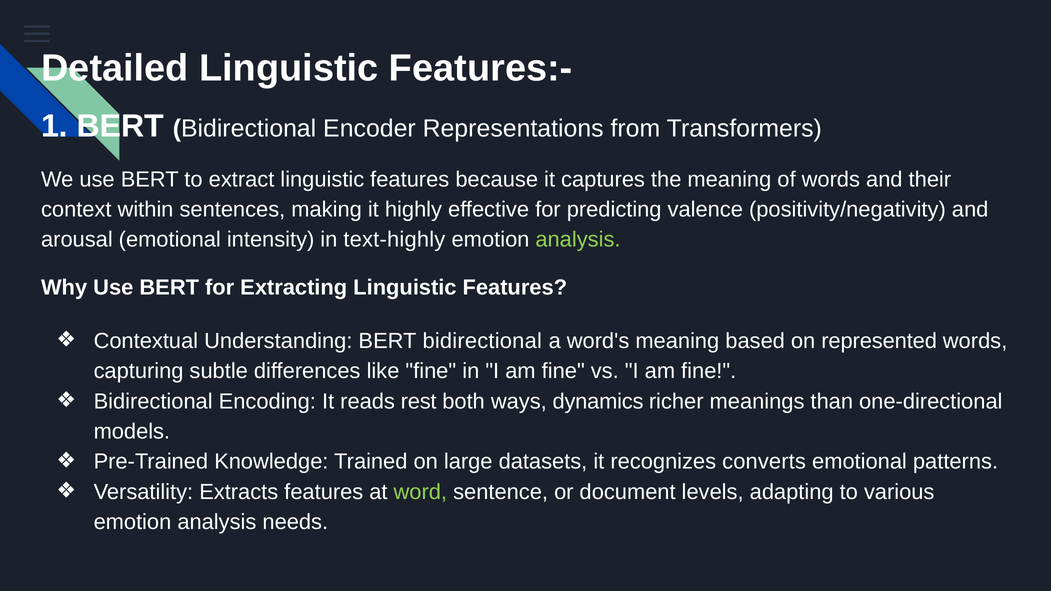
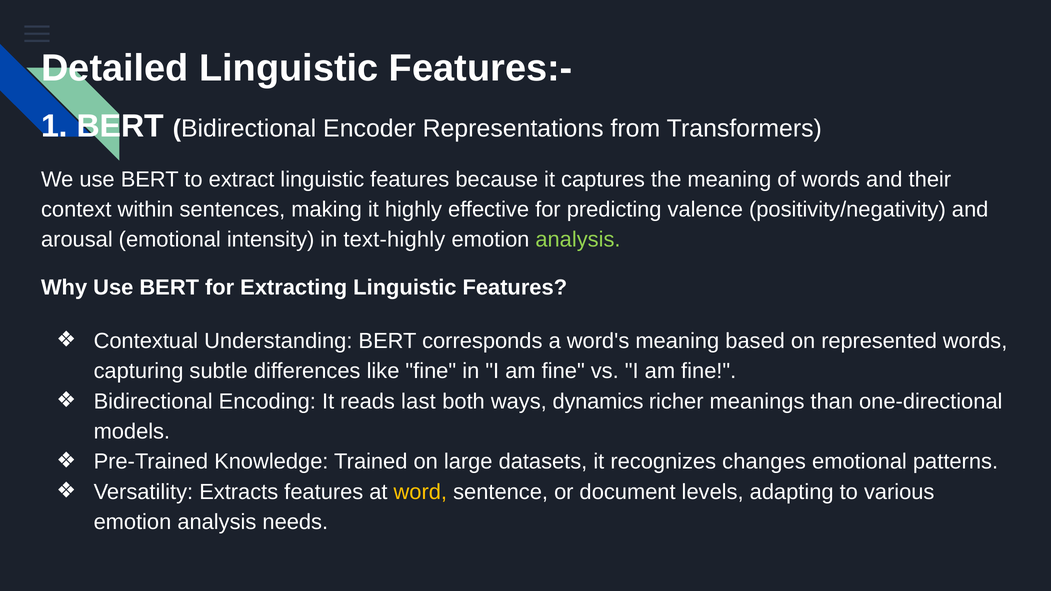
Understanding BERT bidirectional: bidirectional -> corresponds (482, 341)
rest: rest -> last (418, 402)
converts: converts -> changes (764, 462)
word colour: light green -> yellow (420, 492)
